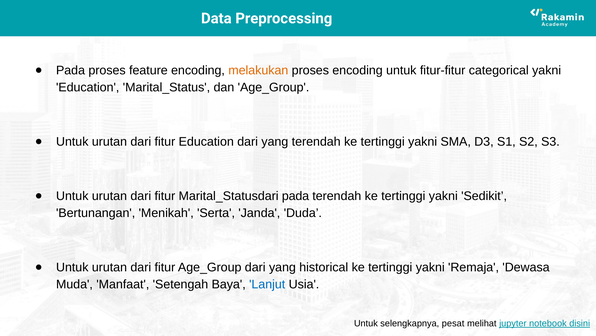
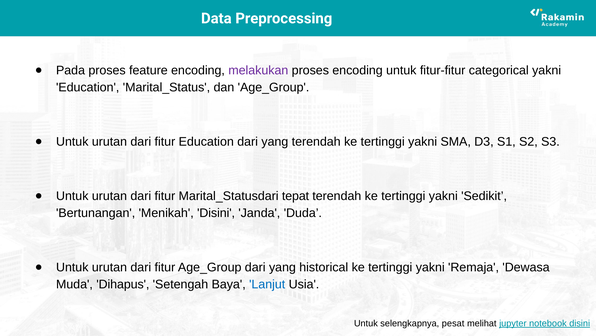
melakukan colour: orange -> purple (258, 70)
Marital_Statusdari pada: pada -> tepat (296, 196)
Menikah Serta: Serta -> Disini (216, 213)
Manfaat: Manfaat -> Dihapus (123, 284)
